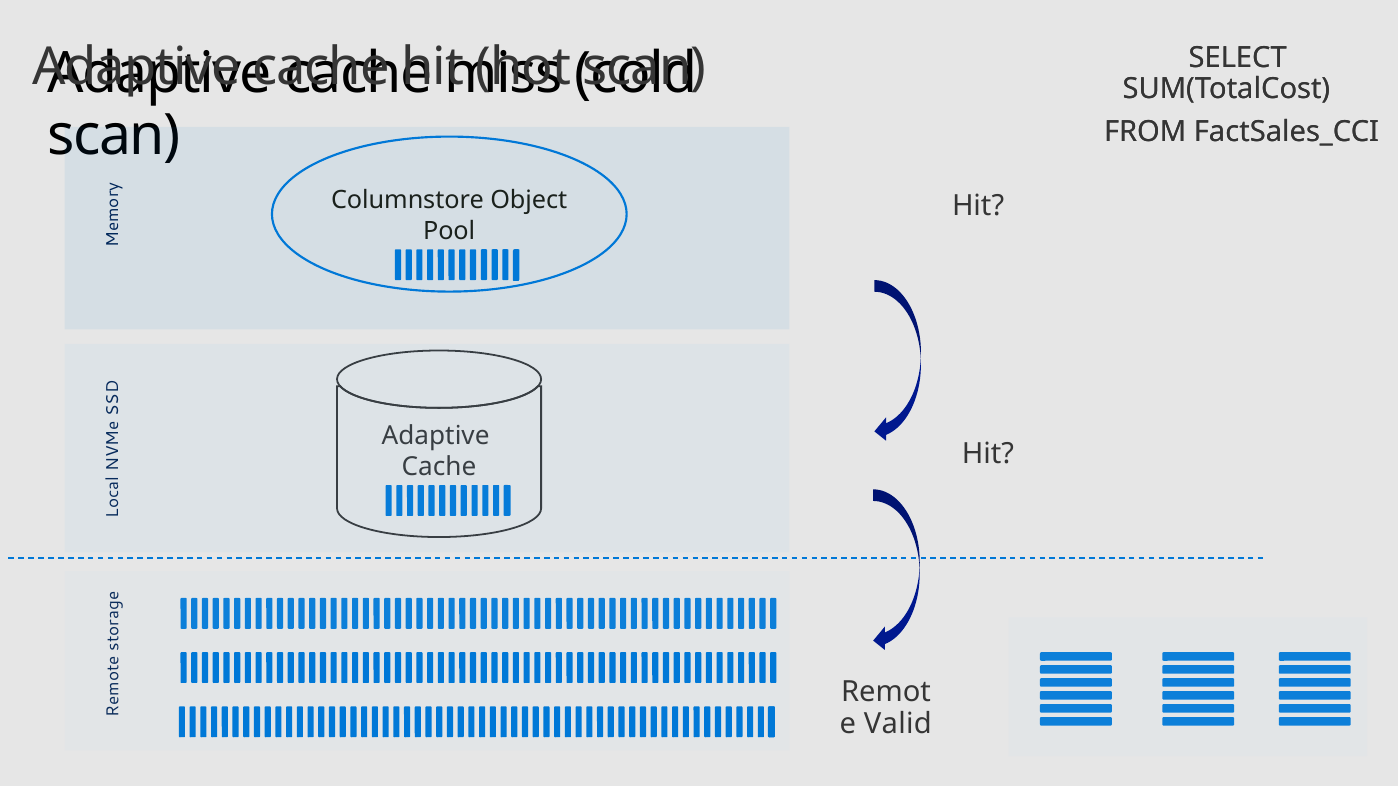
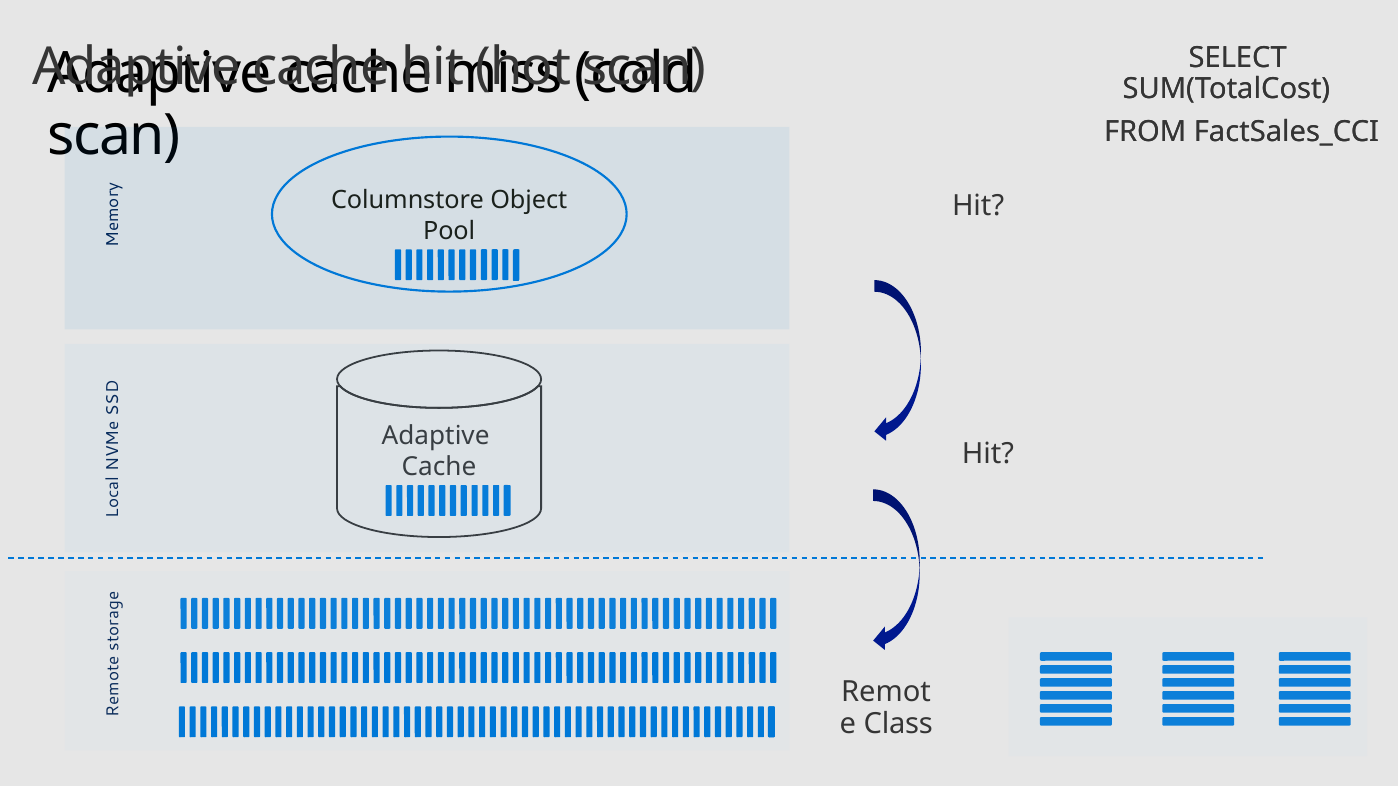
Valid: Valid -> Class (898, 724)
